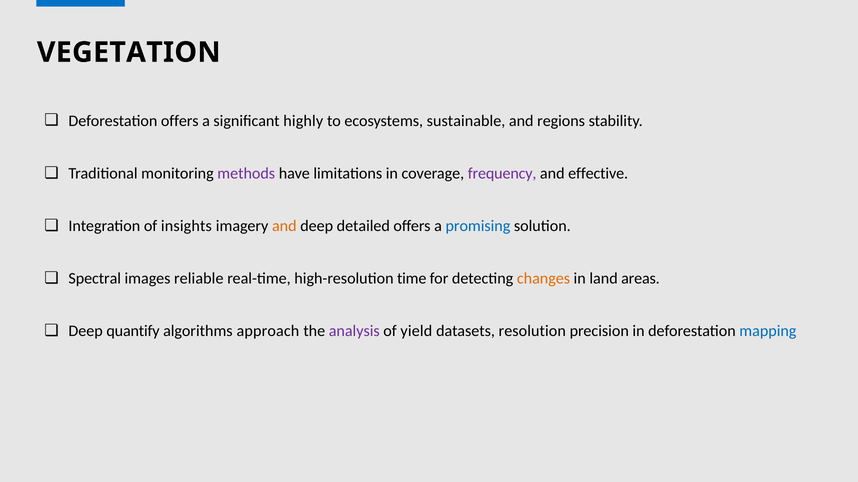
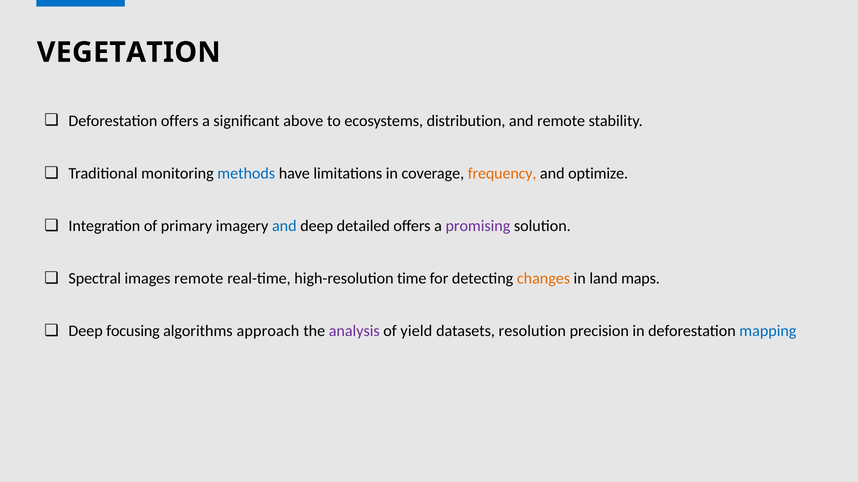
highly: highly -> above (303, 121)
sustainable: sustainable -> distribution (466, 121)
and regions: regions -> remote (561, 121)
methods colour: purple -> blue (246, 174)
frequency colour: purple -> orange (502, 174)
effective: effective -> optimize (598, 174)
insights: insights -> primary (187, 226)
and colour: orange -> blue (284, 226)
promising colour: blue -> purple (478, 226)
images reliable: reliable -> remote (199, 279)
areas: areas -> maps (640, 279)
quantify: quantify -> focusing (133, 331)
